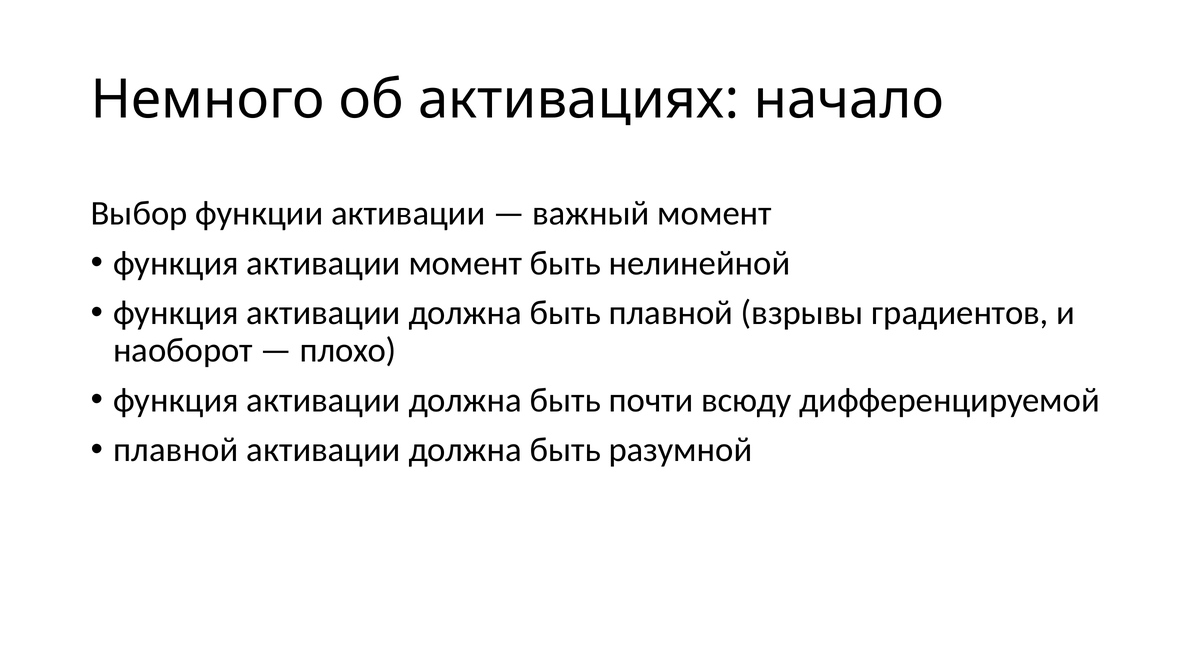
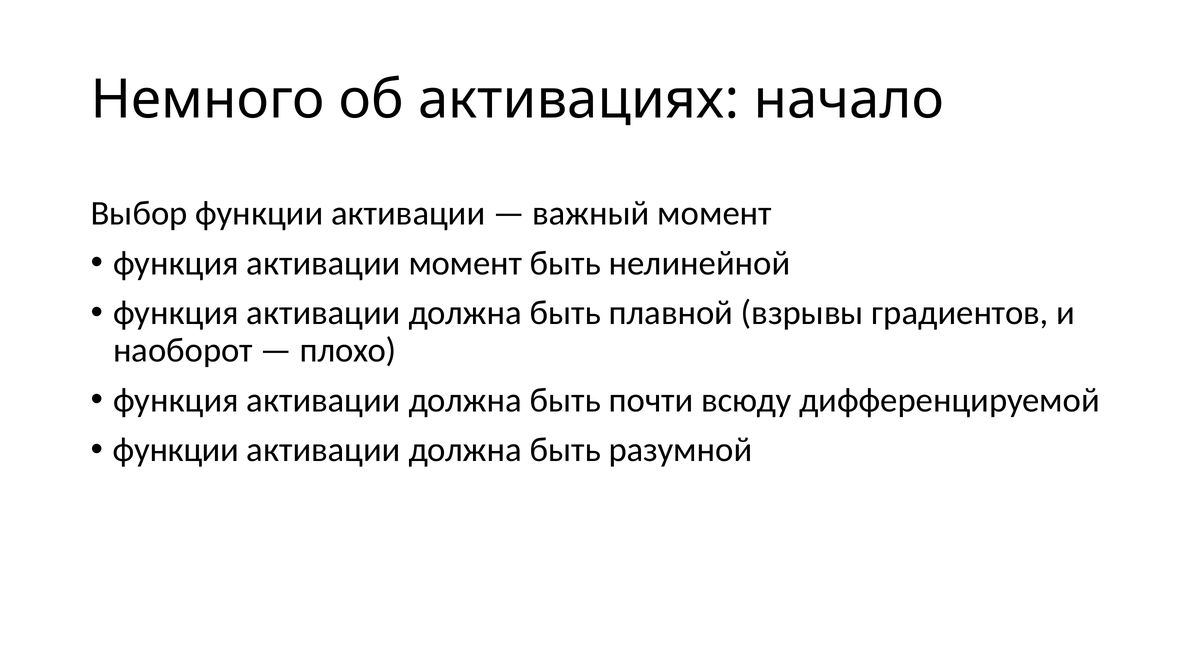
плавной: плавной -> функции (176, 450)
